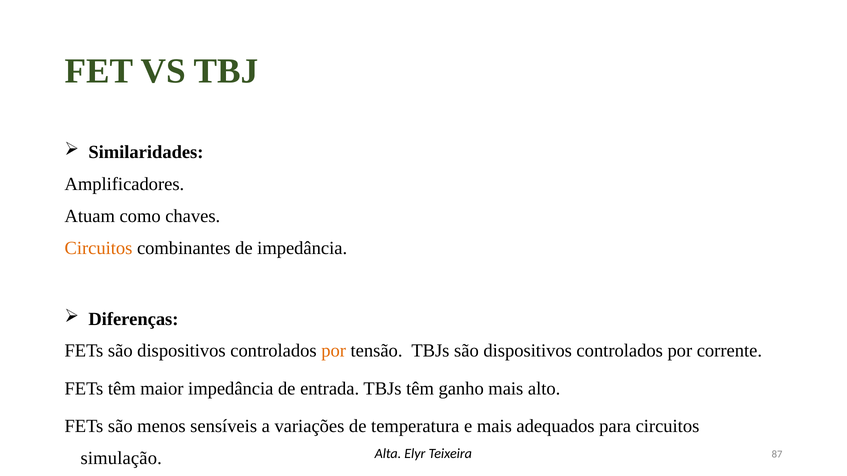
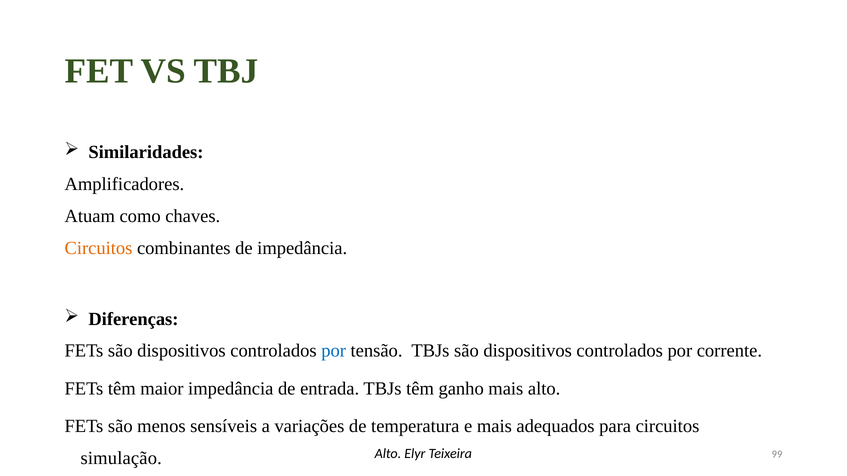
por colour: orange -> blue (334, 351)
Alta: Alta -> Alto (388, 454)
87: 87 -> 99 (777, 455)
